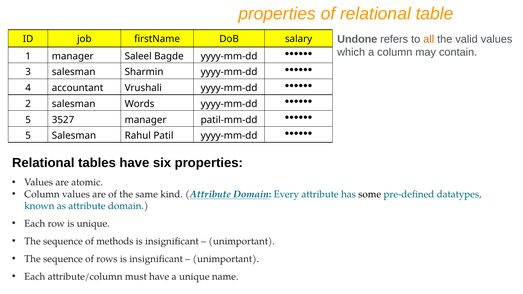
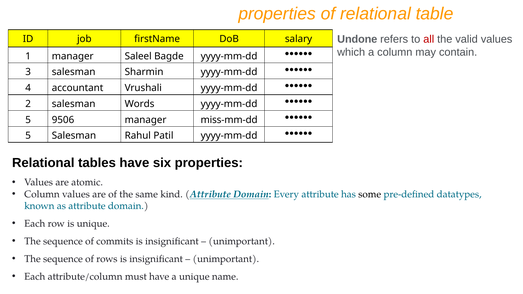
all colour: orange -> red (429, 39)
3527: 3527 -> 9506 (63, 120)
patil-mm-dd: patil-mm-dd -> miss-mm-dd (229, 120)
methods: methods -> commits (115, 241)
